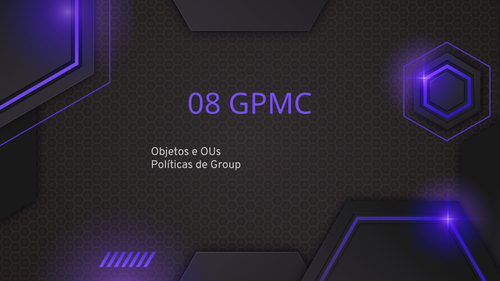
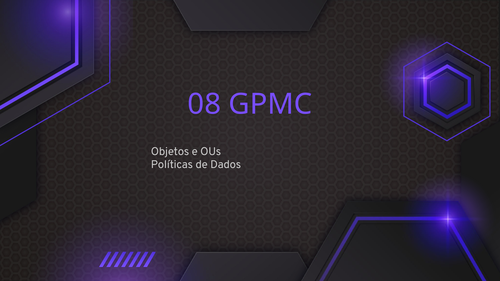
Group: Group -> Dados (226, 165)
